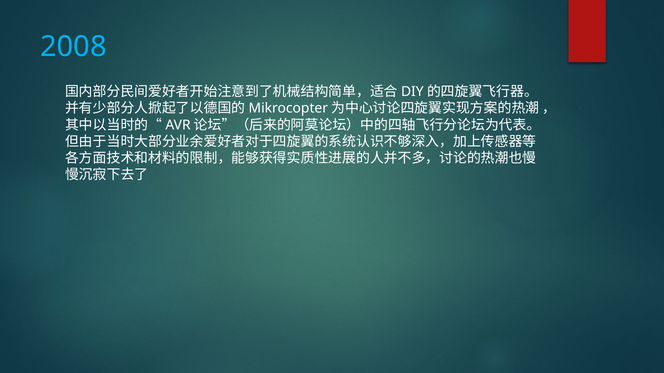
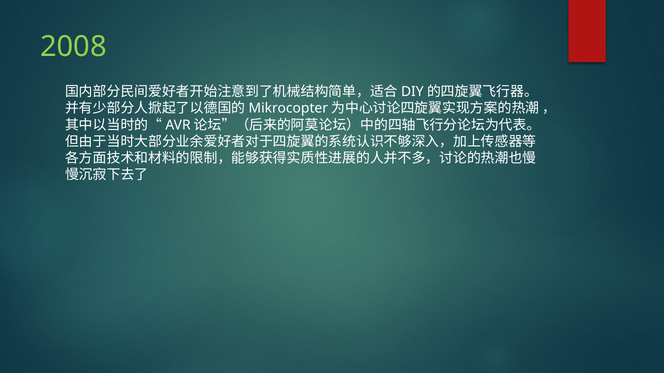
2008 colour: light blue -> light green (73, 47)
